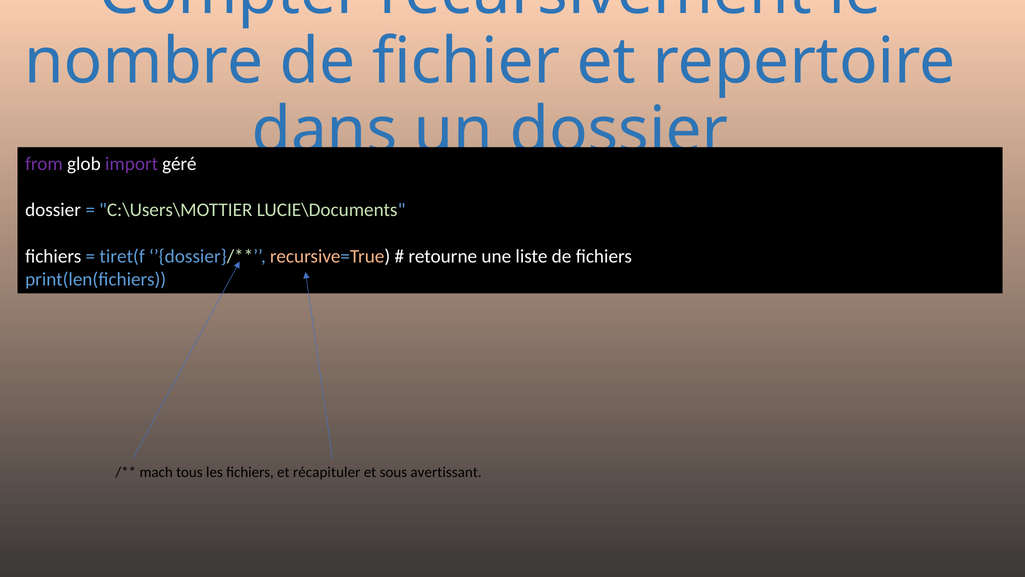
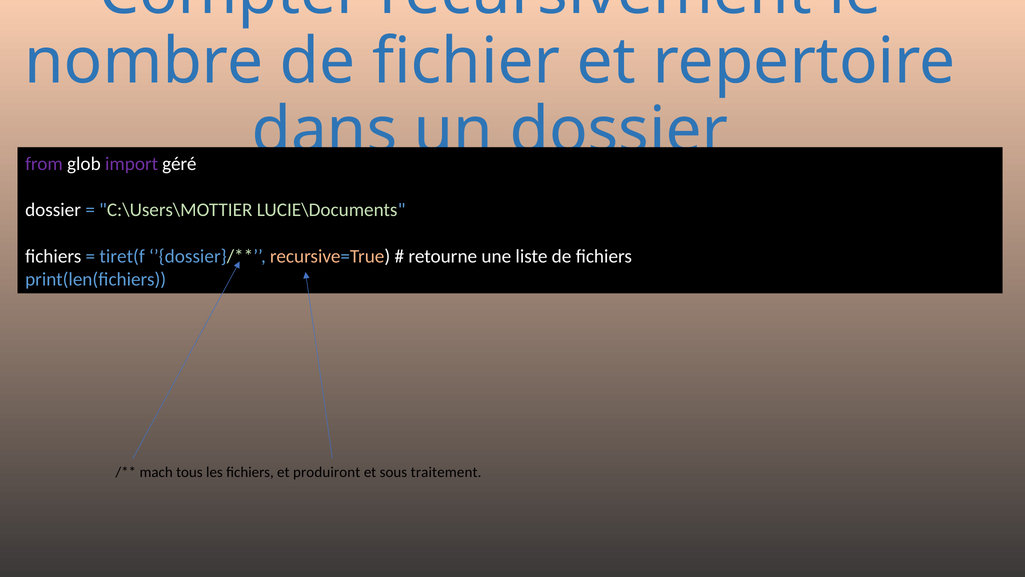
récapituler: récapituler -> produiront (327, 472)
avertissant: avertissant -> traitement (446, 472)
